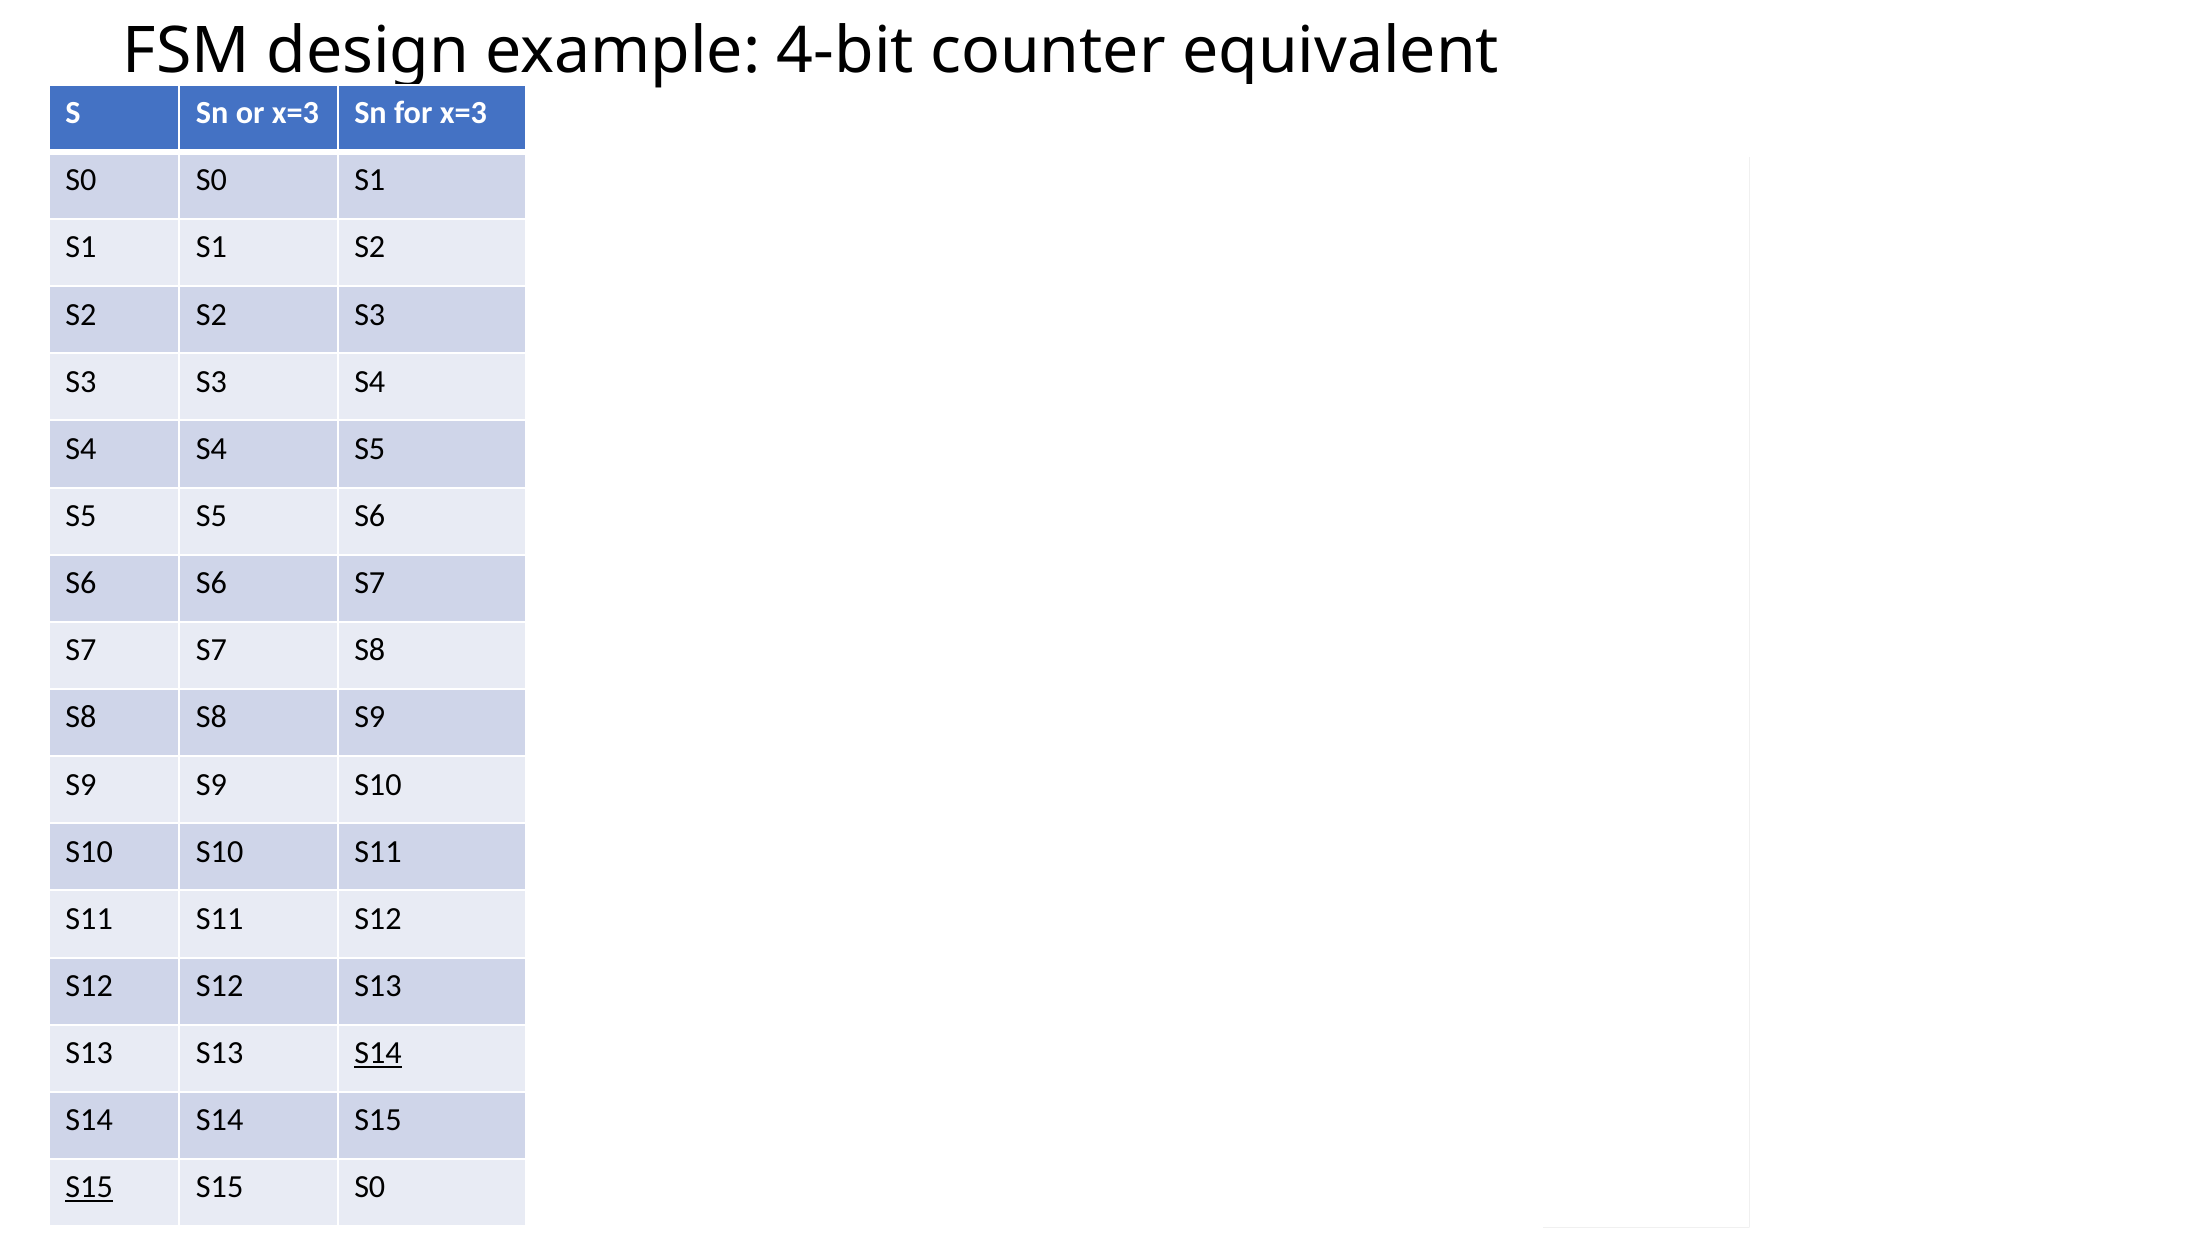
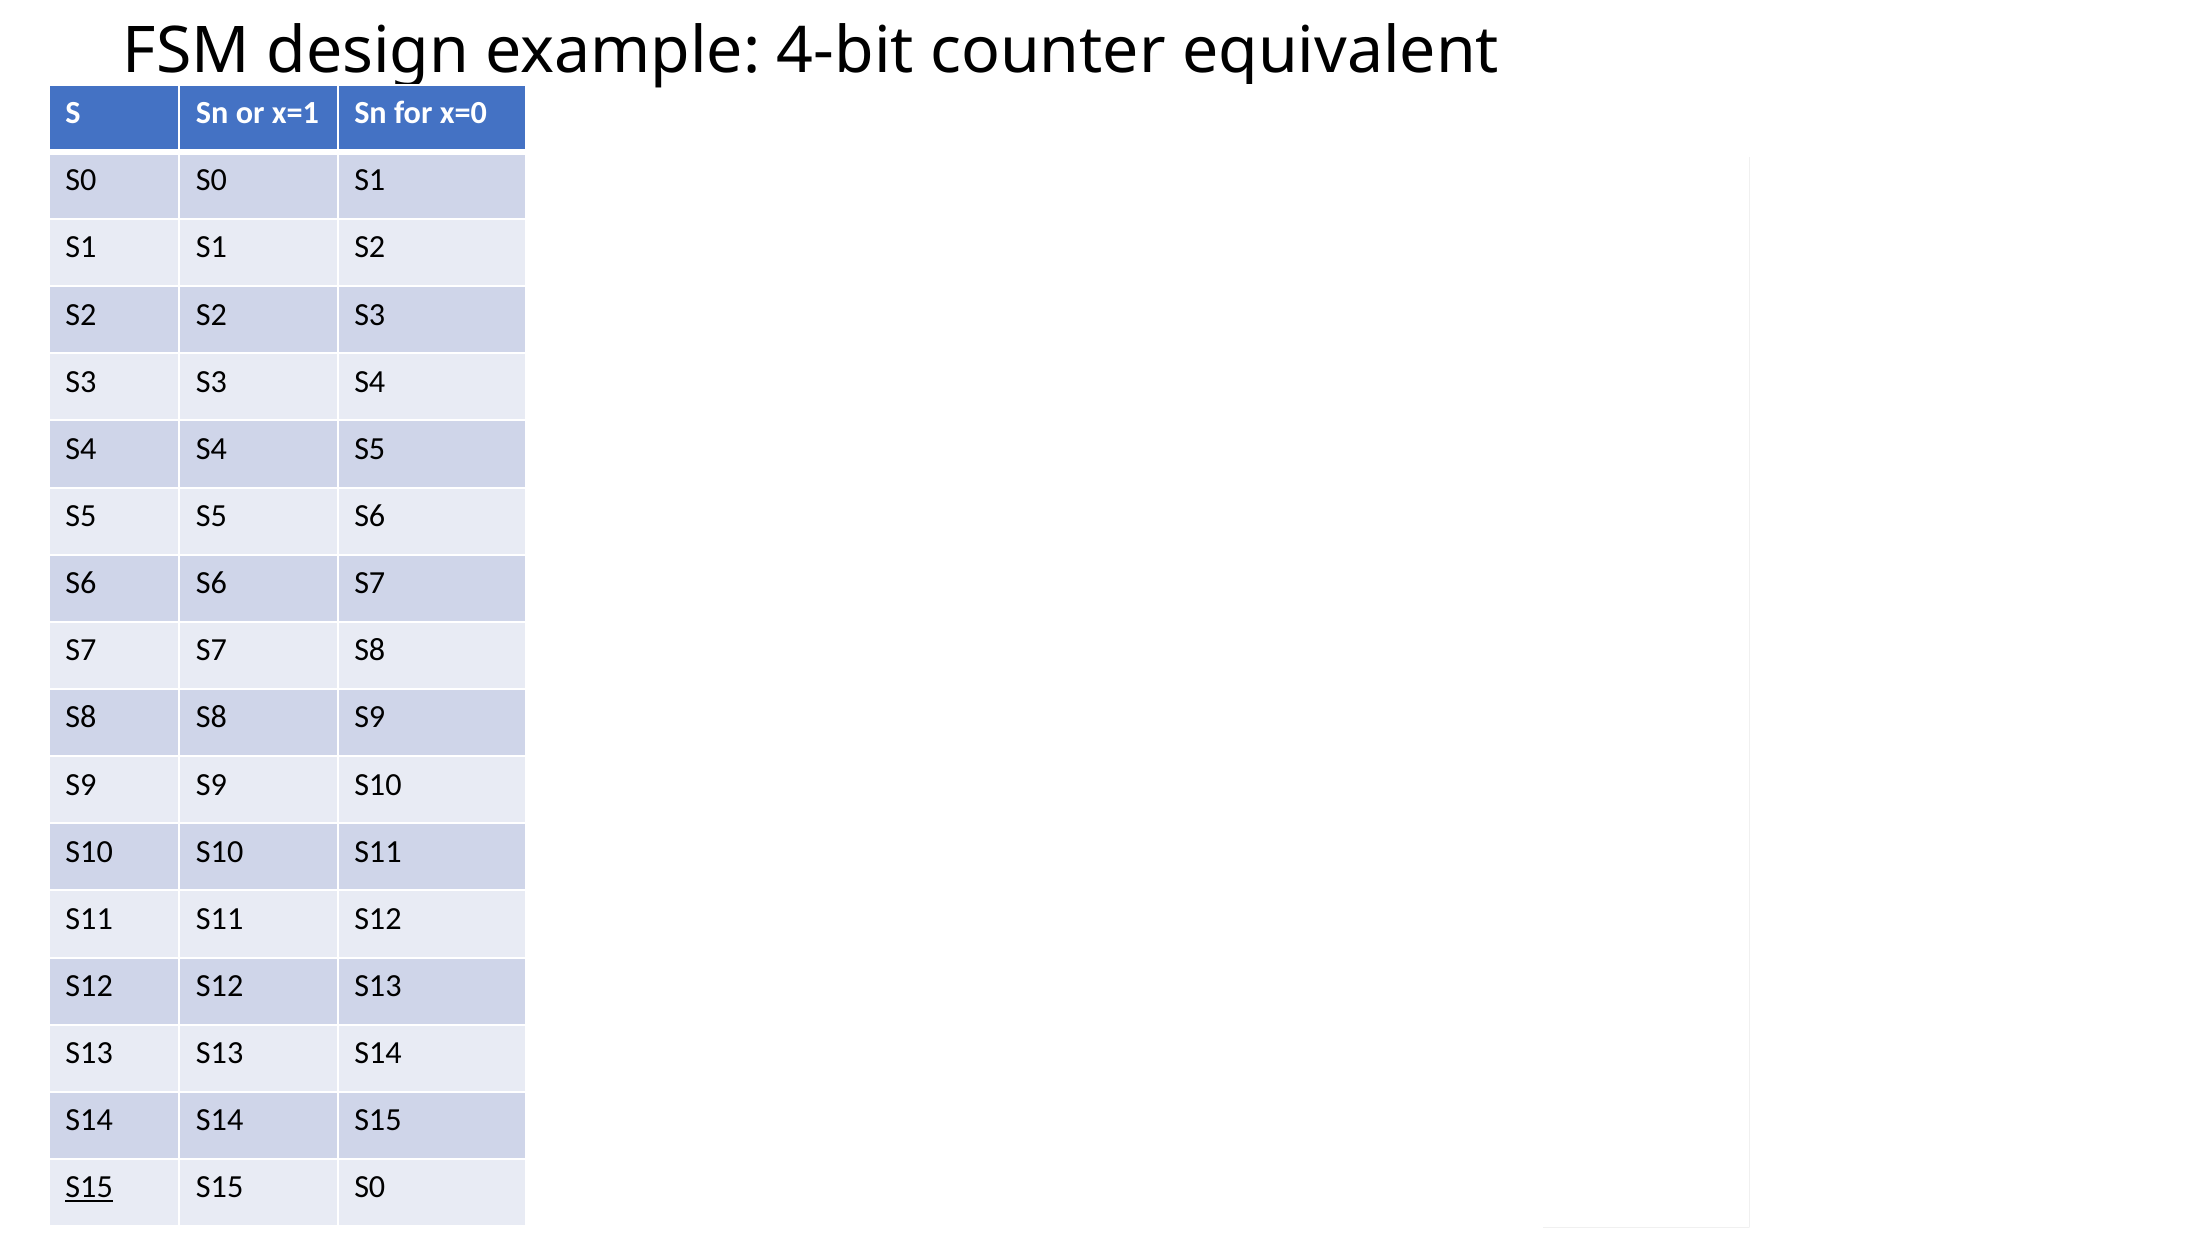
or x=3: x=3 -> x=1 (295, 113)
Sn for x=3: x=3 -> x=0 (463, 113)
S14 underline: present -> none (378, 1053)
